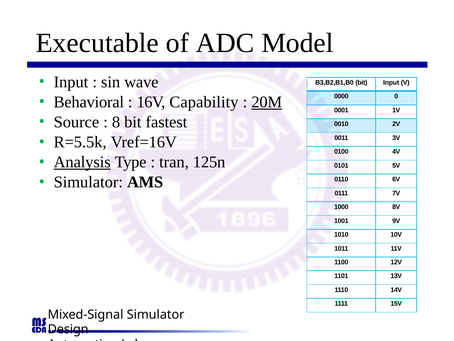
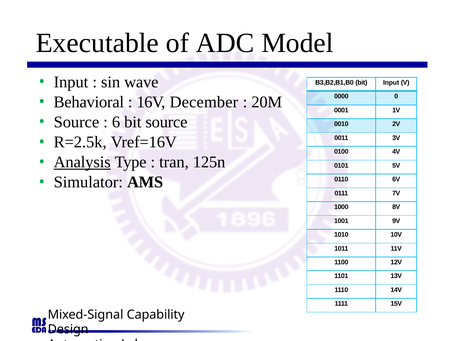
Capability: Capability -> December (204, 102)
20M underline: present -> none (267, 102)
8: 8 -> 6 (116, 122)
bit fastest: fastest -> source (166, 122)
R=5.5k: R=5.5k -> R=2.5k (80, 142)
Mixed-Signal Simulator: Simulator -> Capability (156, 314)
